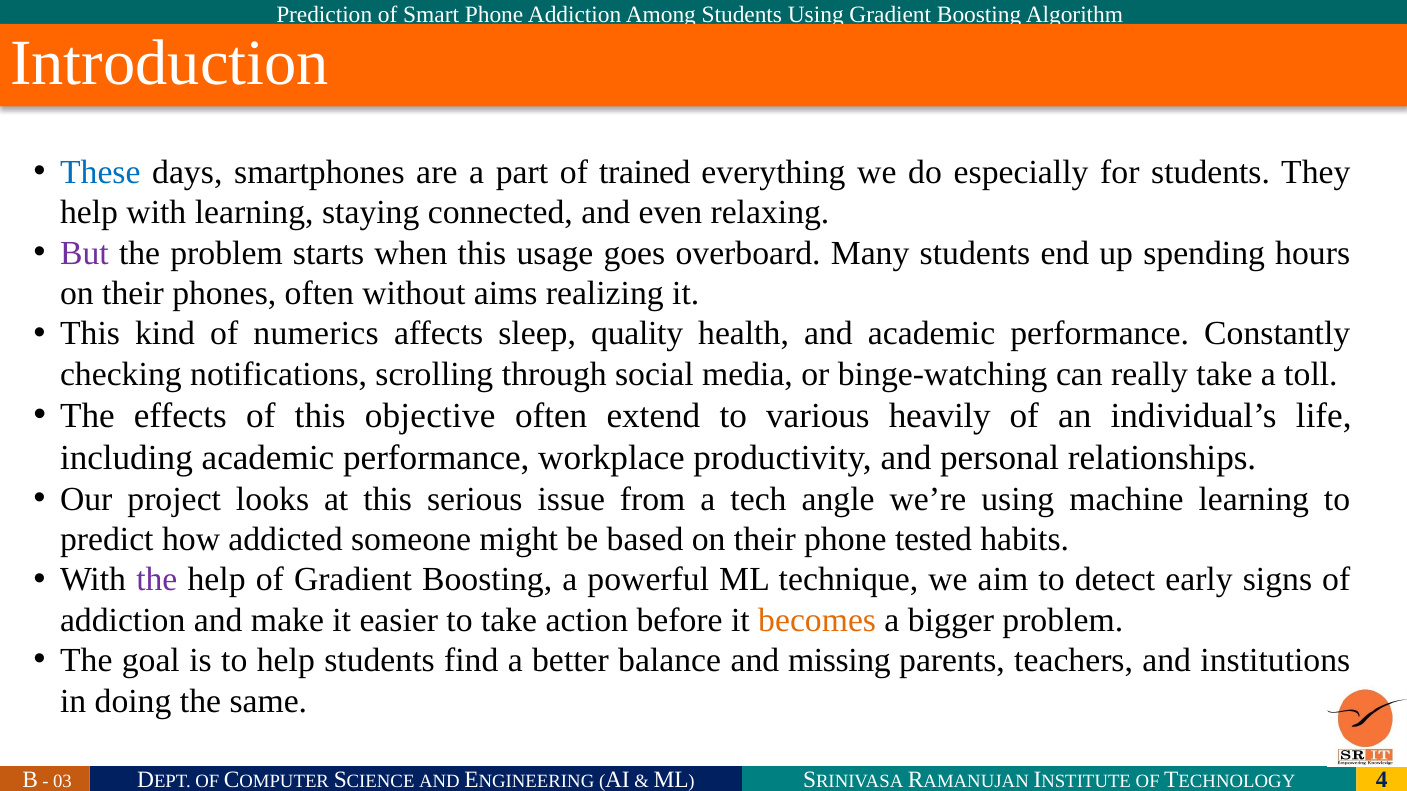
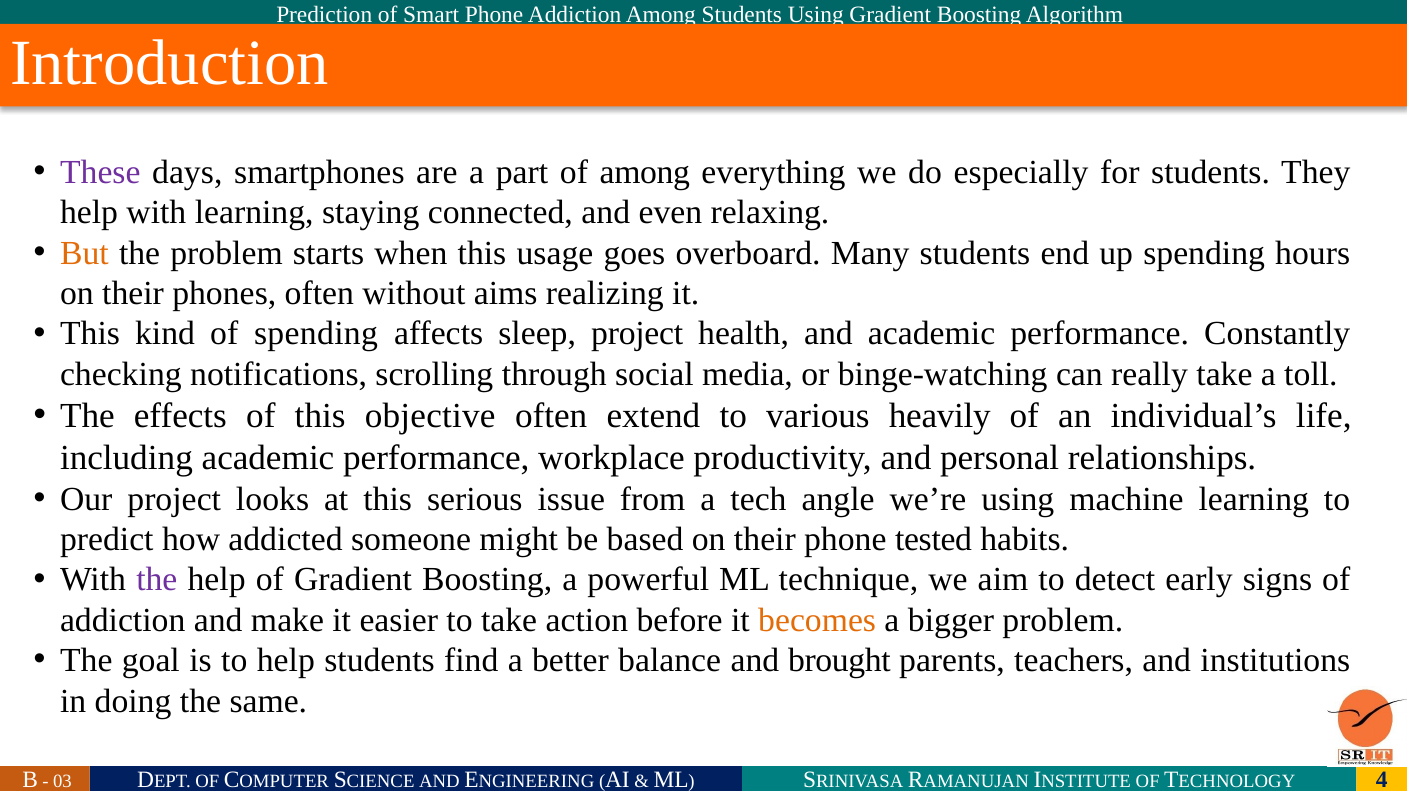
These colour: blue -> purple (100, 172)
of trained: trained -> among (645, 172)
But colour: purple -> orange (84, 253)
of numerics: numerics -> spending (316, 334)
sleep quality: quality -> project (637, 334)
missing: missing -> brought (839, 661)
